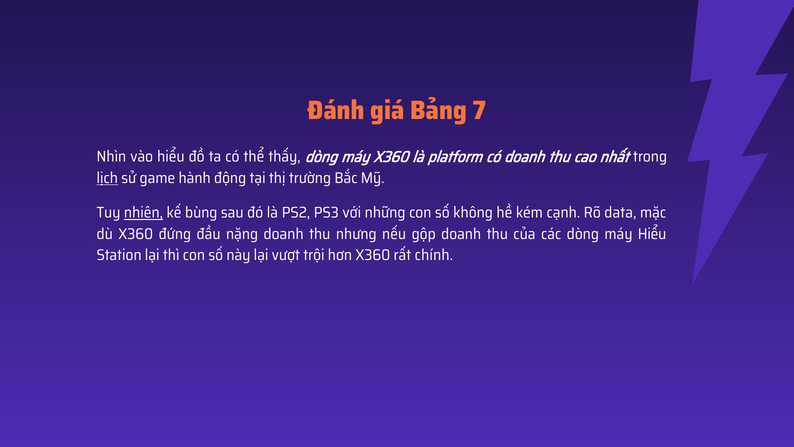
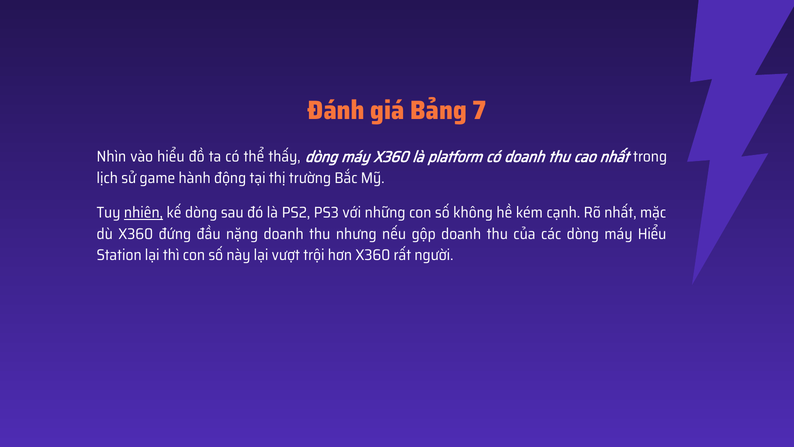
lịch underline: present -> none (107, 178)
kế bùng: bùng -> dòng (201, 212)
Rõ data: data -> nhất (620, 212)
chính: chính -> người (434, 255)
